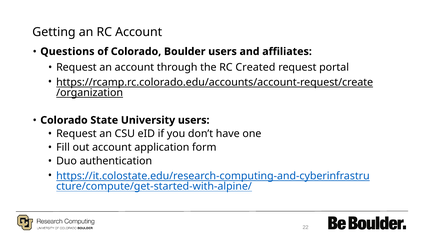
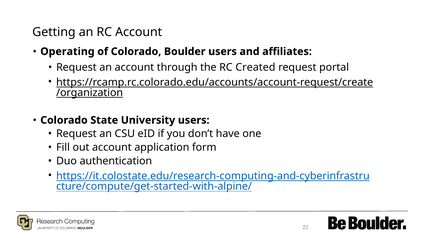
Questions: Questions -> Operating (67, 52)
